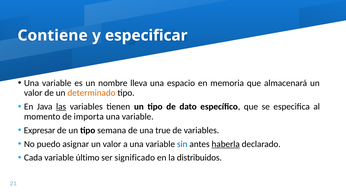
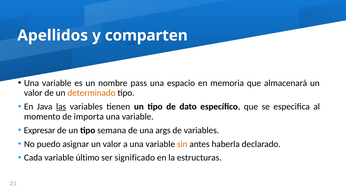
Contiene: Contiene -> Apellidos (53, 35)
especificar: especificar -> comparten (146, 35)
lleva: lleva -> pass (139, 83)
true: true -> args (163, 130)
sin colour: blue -> orange (182, 144)
haberla underline: present -> none (226, 144)
distribuidos: distribuidos -> estructuras (199, 157)
